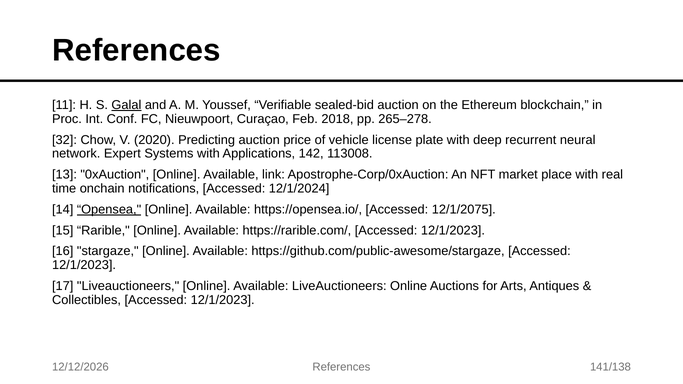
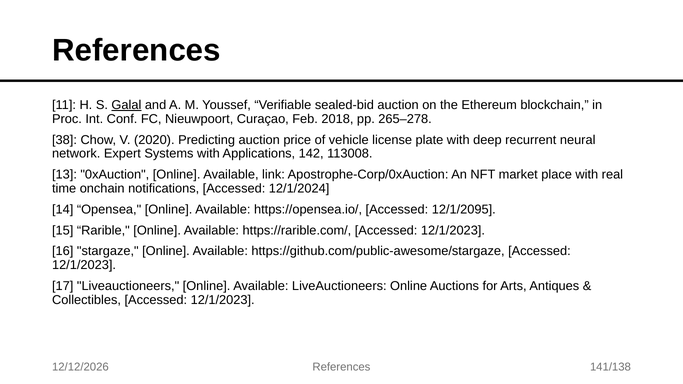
32: 32 -> 38 (65, 140)
Opensea underline: present -> none (109, 209)
12/1/2075: 12/1/2075 -> 12/1/2095 (464, 209)
